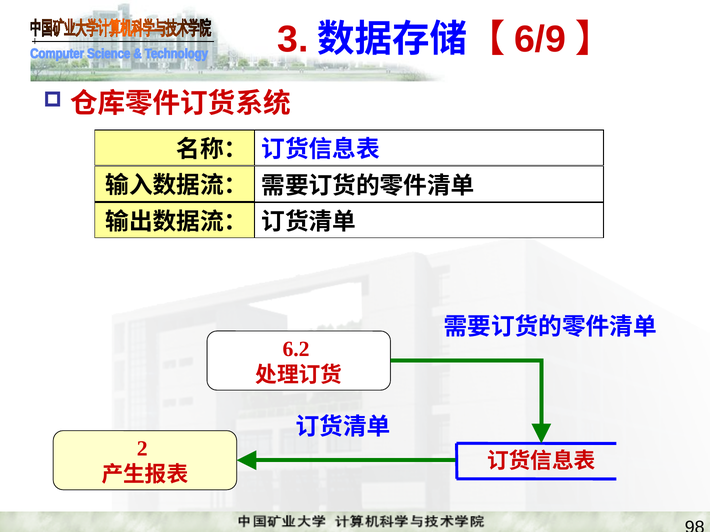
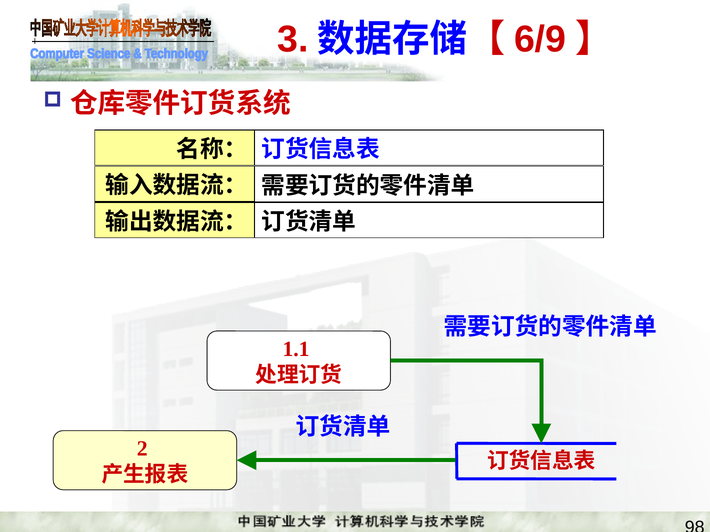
6.2: 6.2 -> 1.1 (296, 349)
